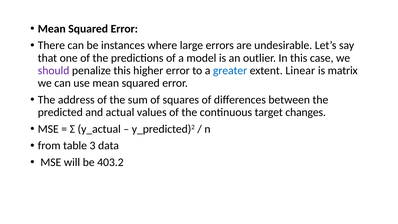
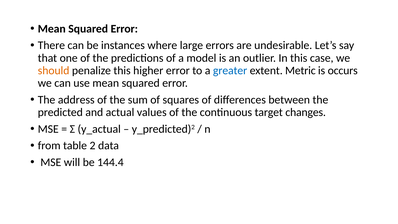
should colour: purple -> orange (54, 70)
Linear: Linear -> Metric (300, 70)
matrix: matrix -> occurs (343, 70)
3: 3 -> 2 (93, 146)
403.2: 403.2 -> 144.4 (110, 162)
